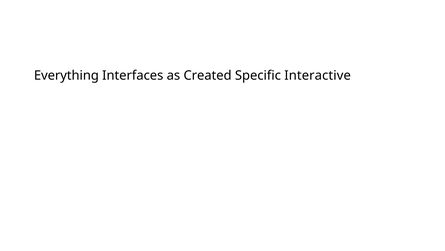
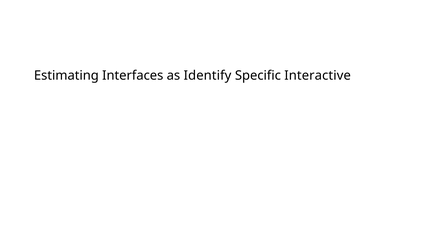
Everything: Everything -> Estimating (66, 75)
Created: Created -> Identify (207, 75)
